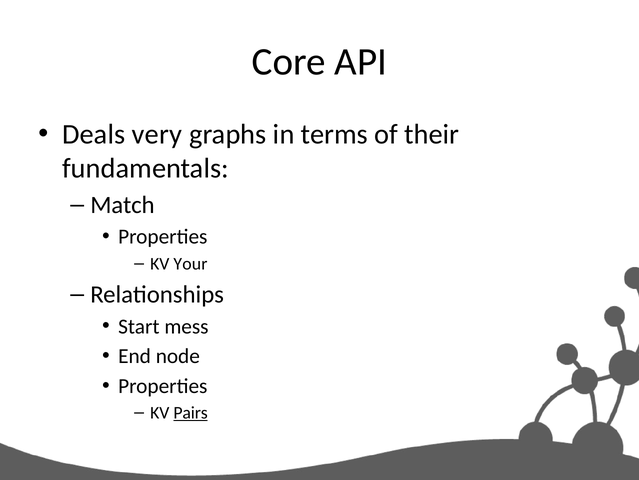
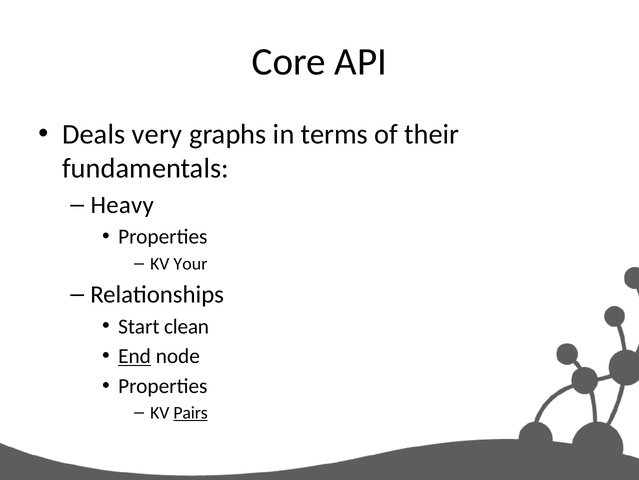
Match: Match -> Heavy (122, 205)
mess: mess -> clean (187, 326)
End underline: none -> present (135, 356)
